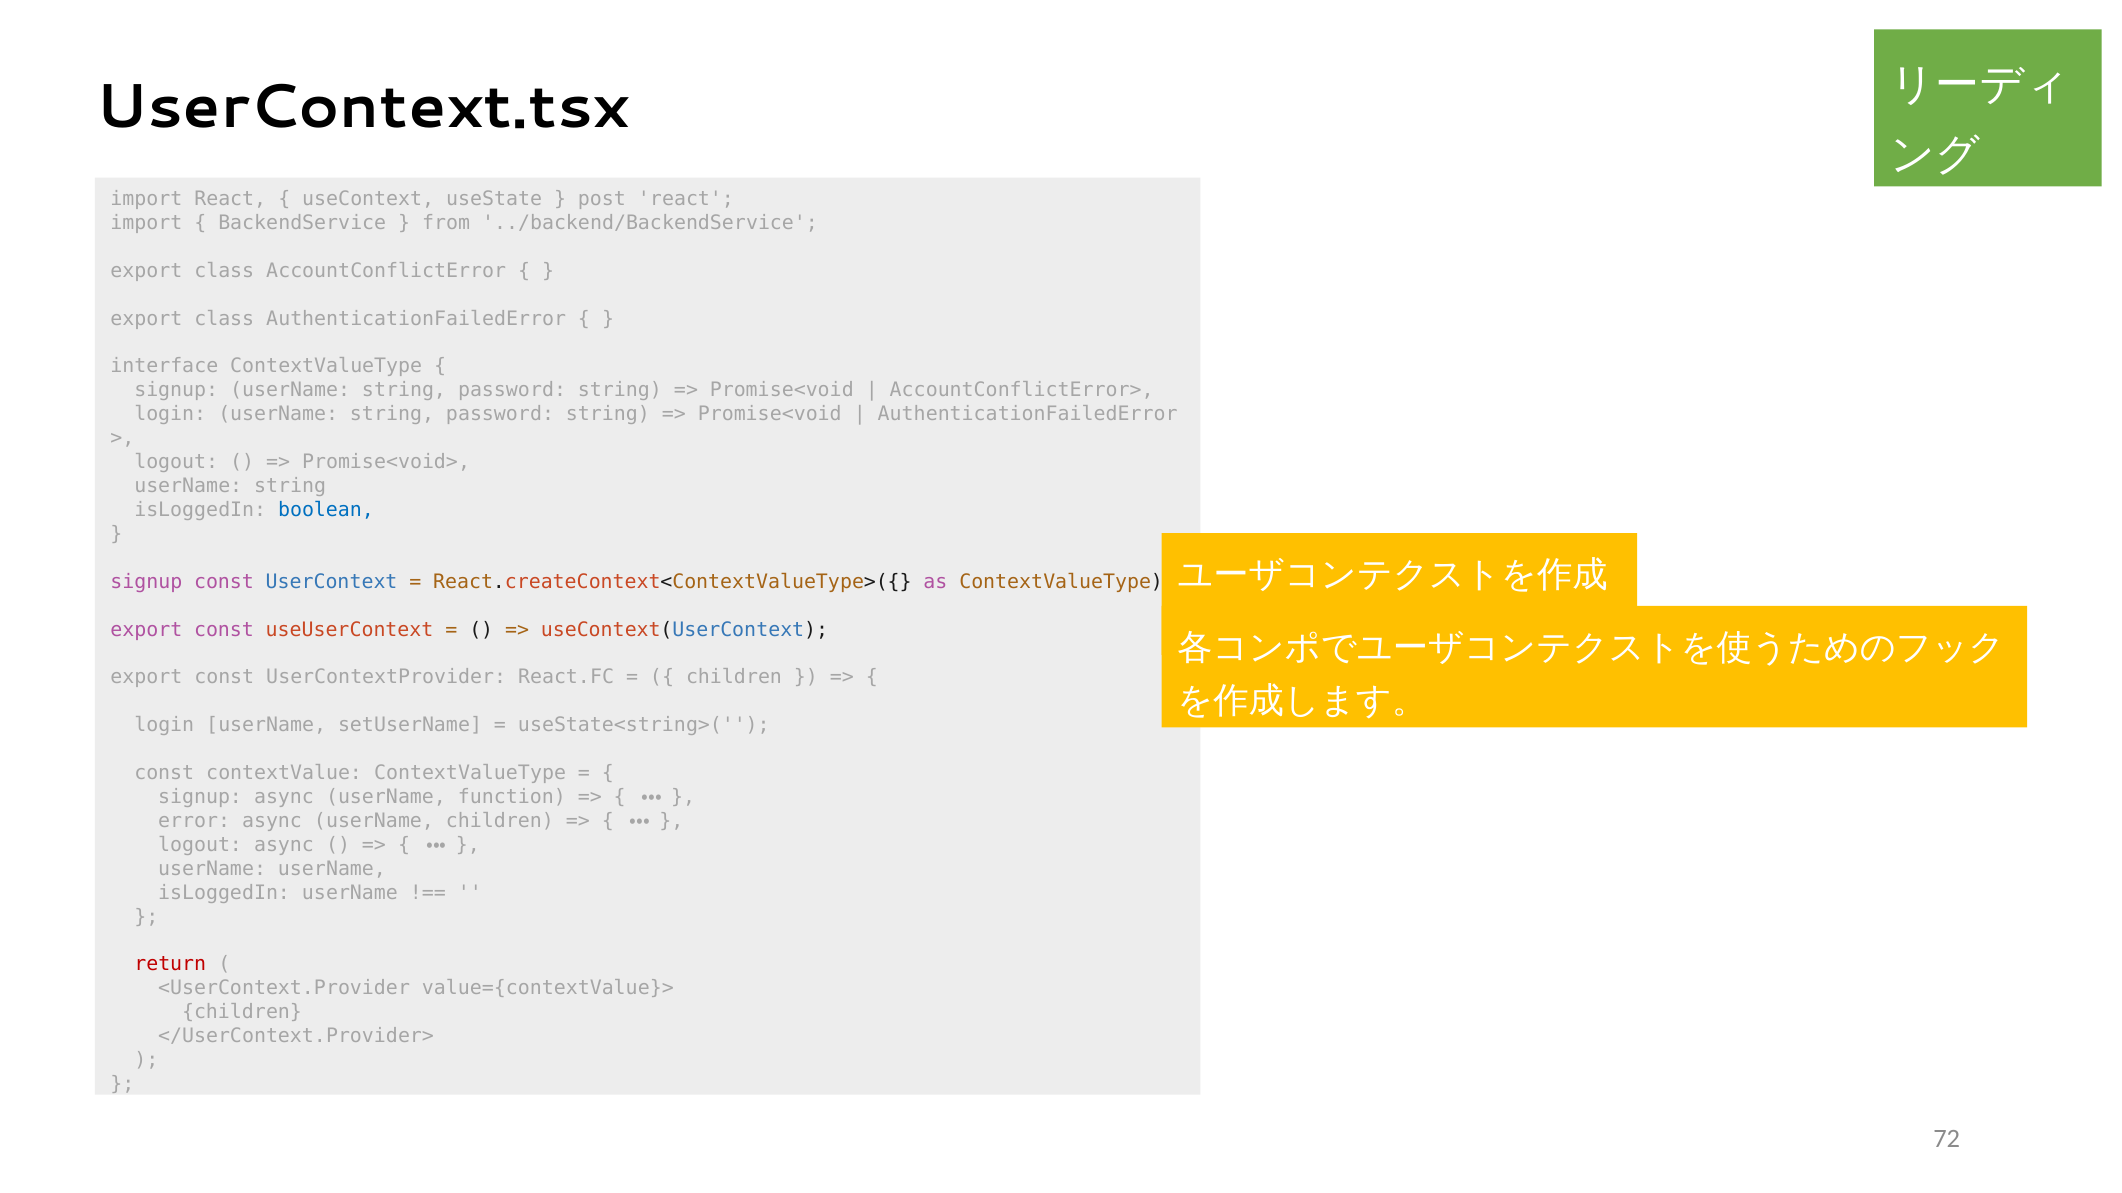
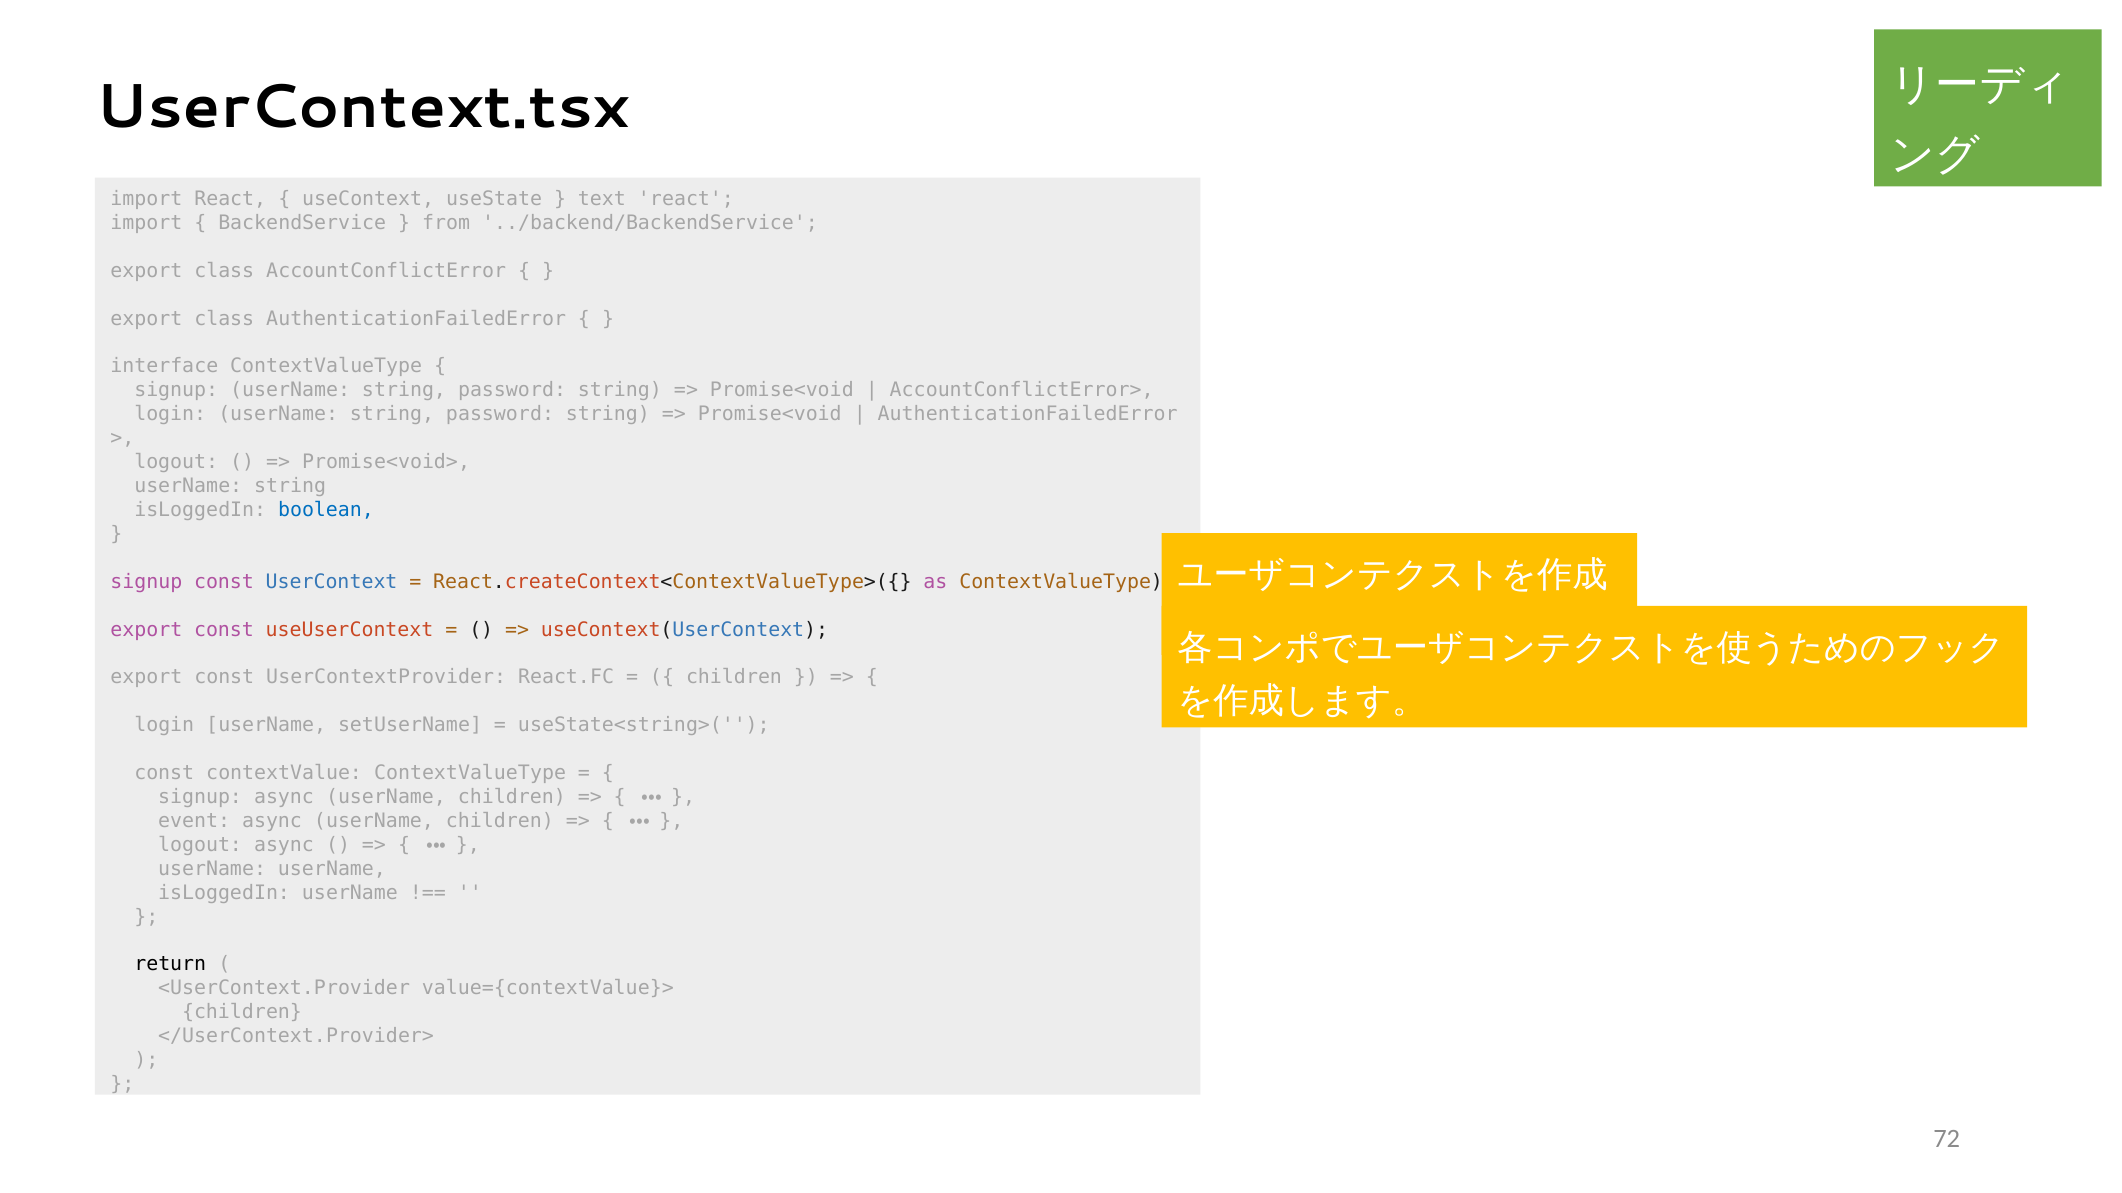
post: post -> text (602, 199)
signup async userName function: function -> children (512, 797)
error: error -> event (194, 821)
return colour: red -> black (170, 965)
